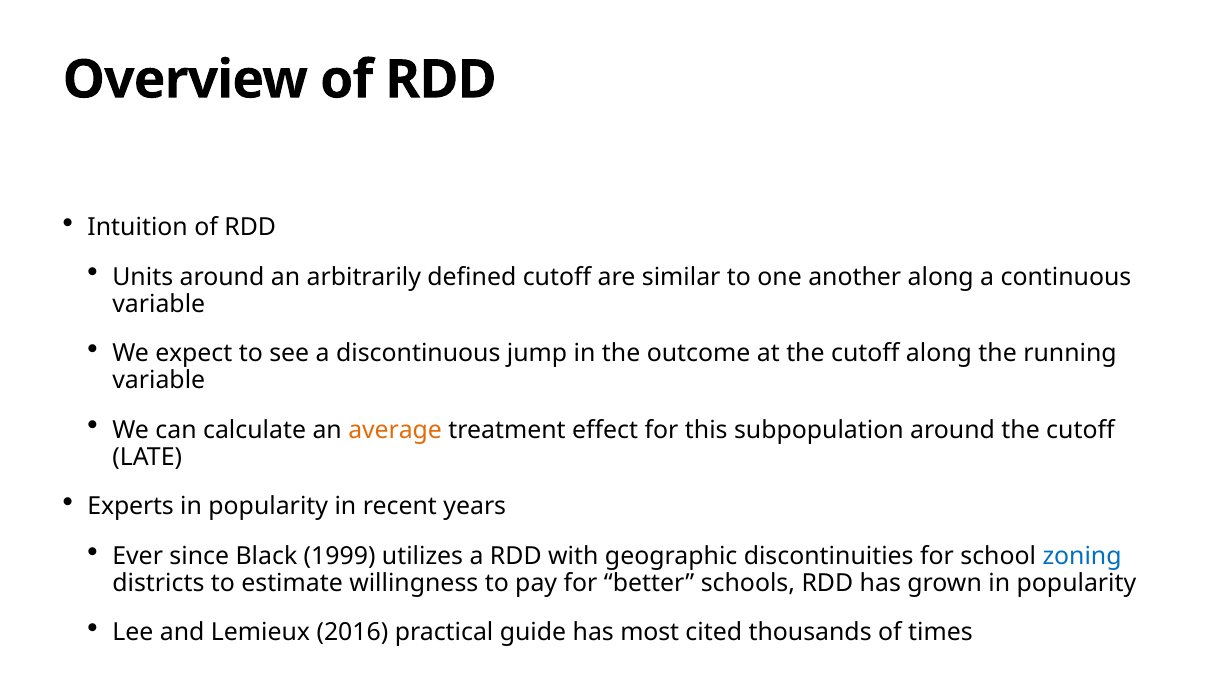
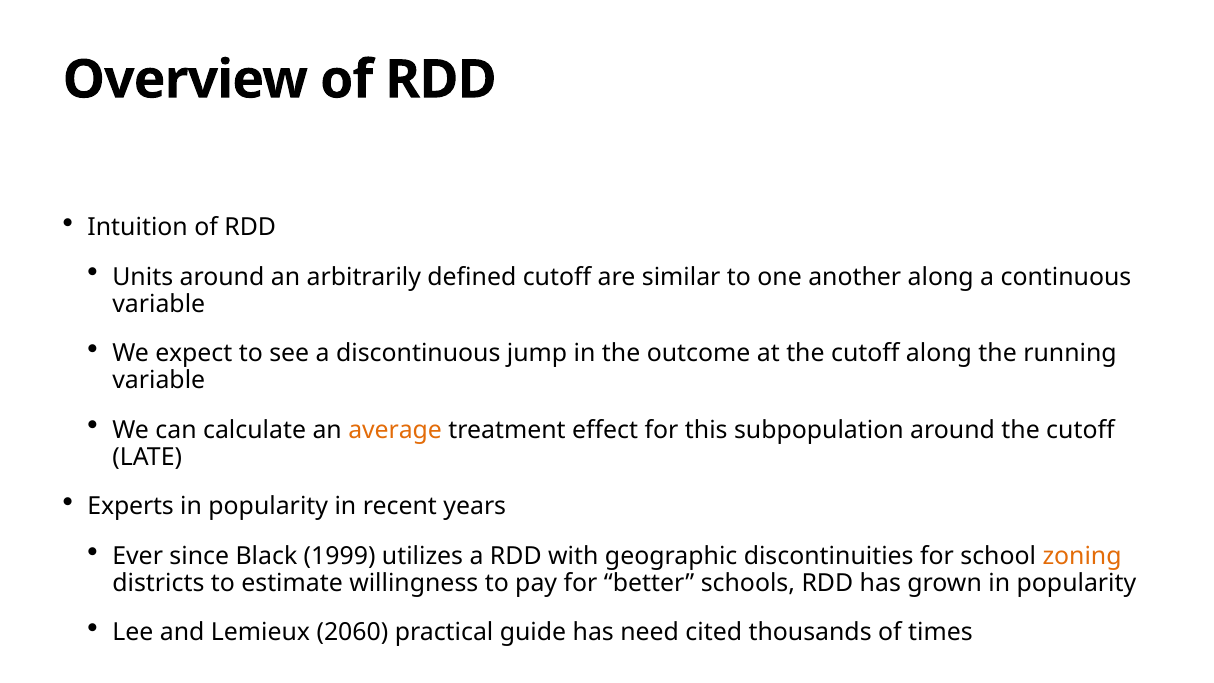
zoning colour: blue -> orange (1082, 556)
2016: 2016 -> 2060 (352, 633)
most: most -> need (650, 633)
